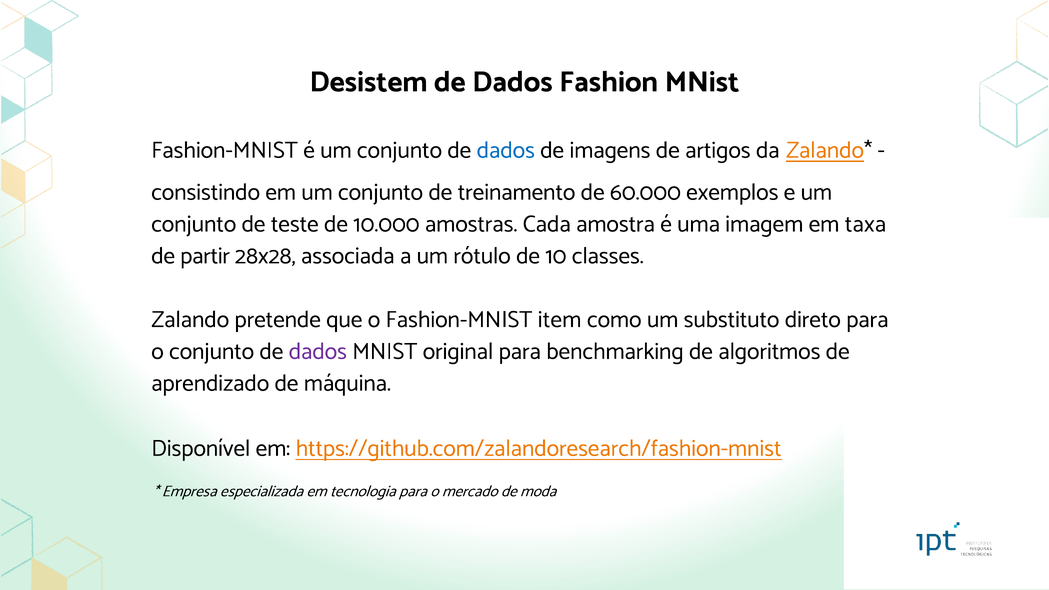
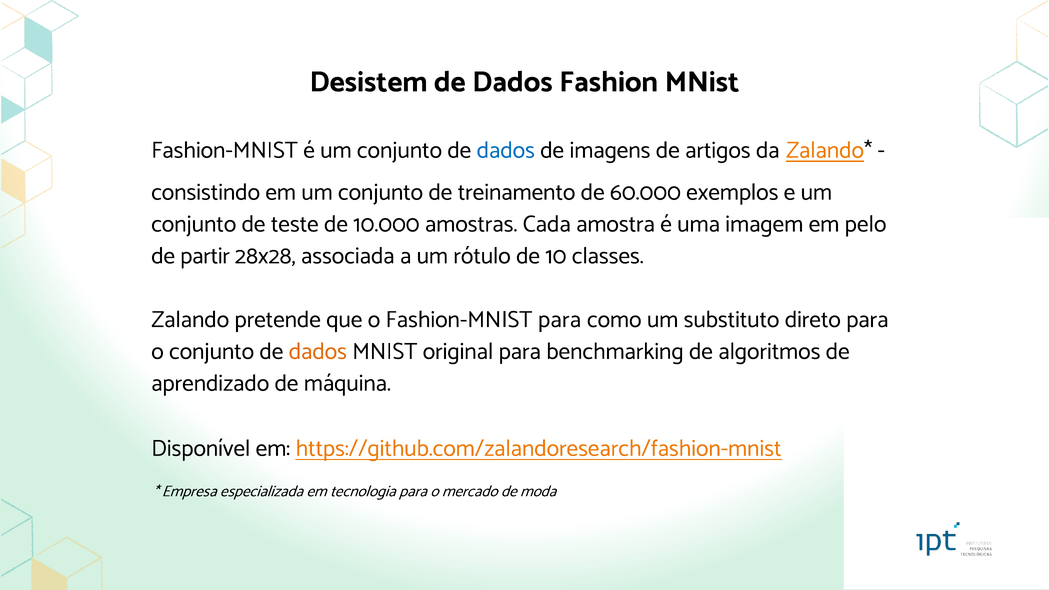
taxa: taxa -> pelo (866, 224)
Fashion-MNIST item: item -> para (560, 319)
dados colour: purple -> orange (318, 351)
